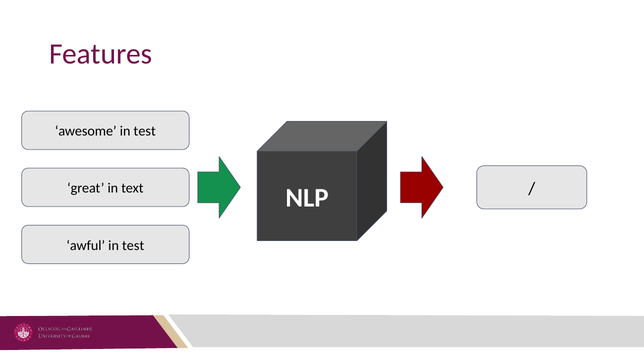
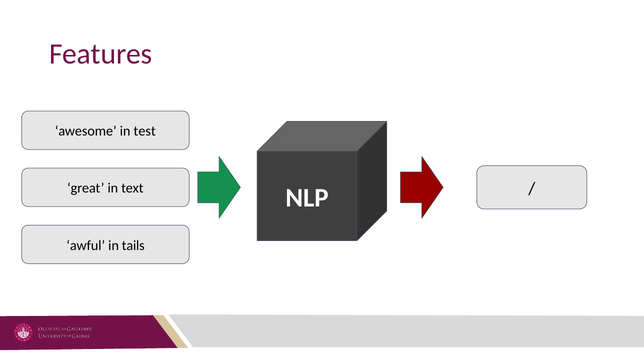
awful in test: test -> tails (133, 246)
